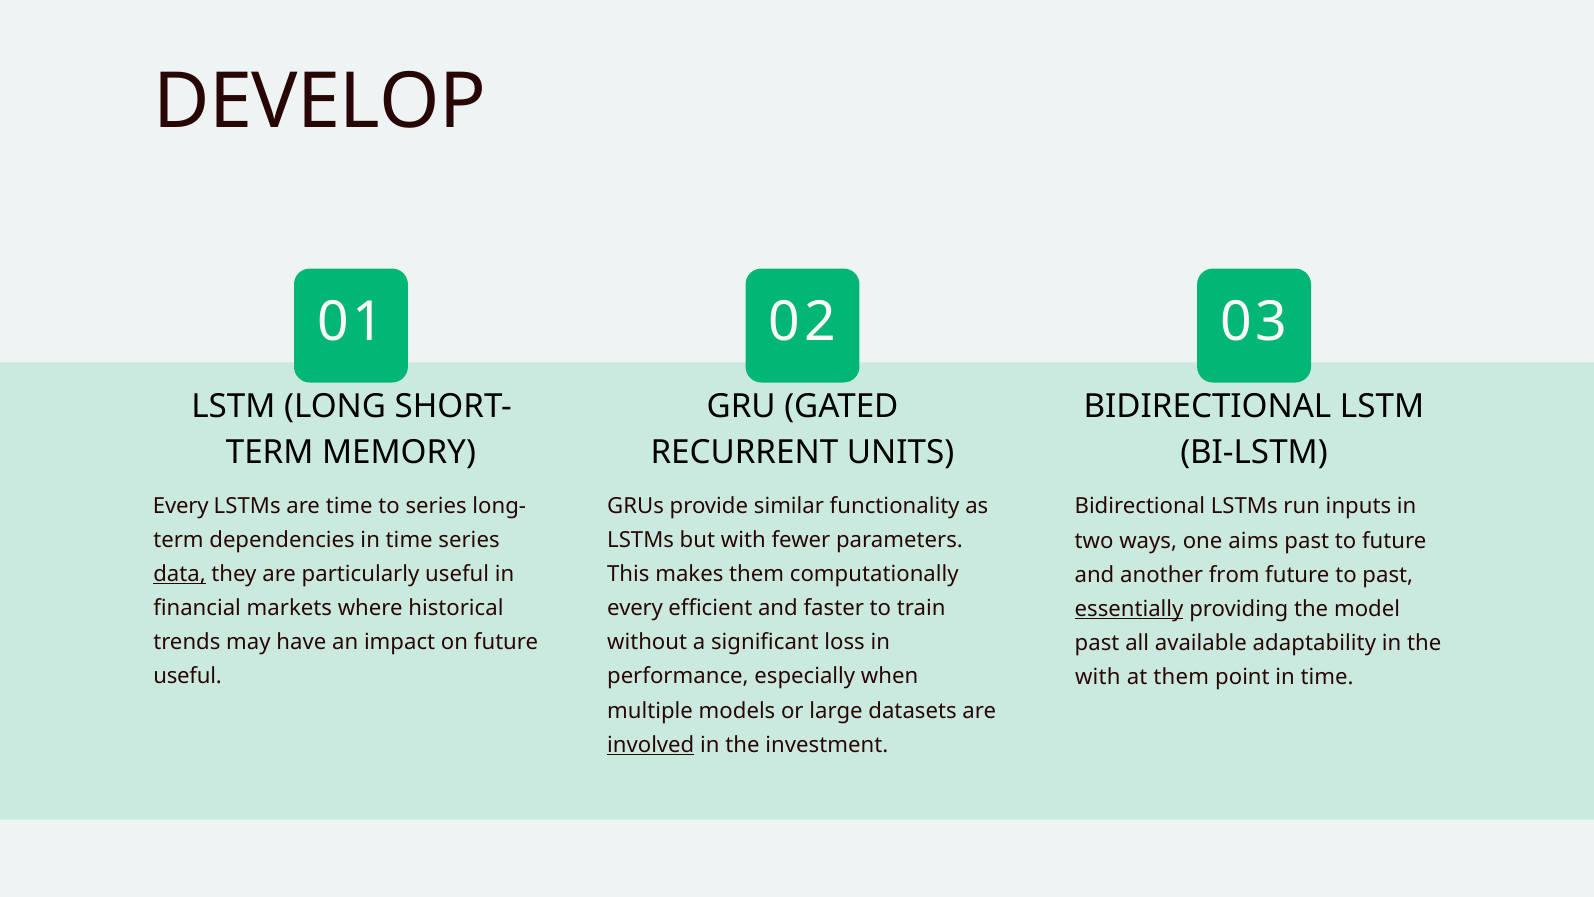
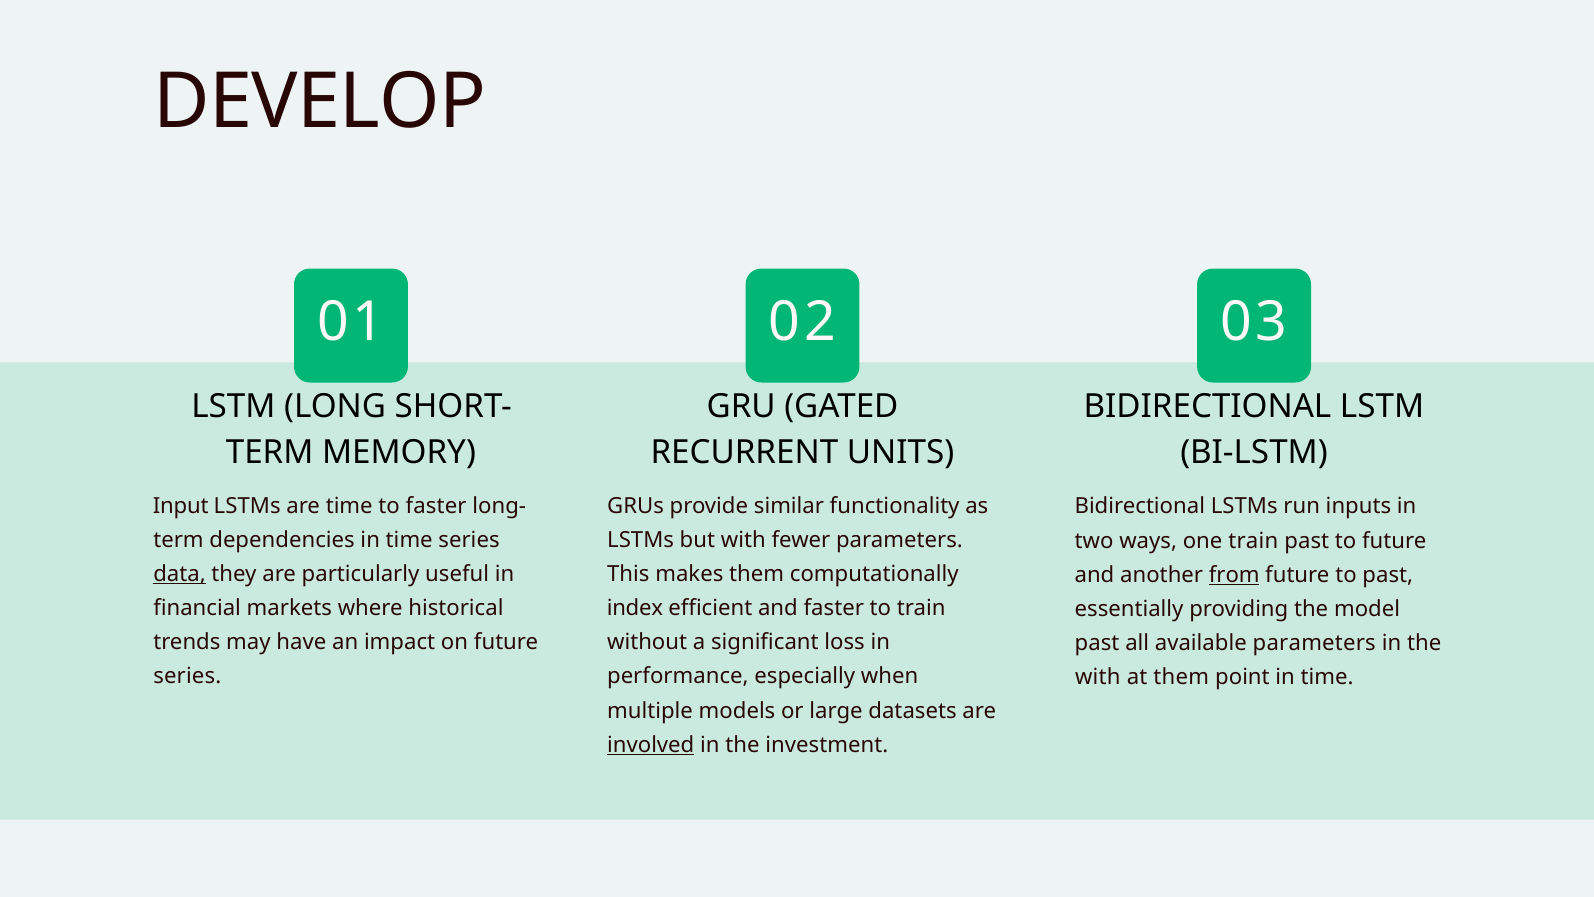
Every: Every -> Input (181, 506)
to series: series -> faster (436, 506)
one aims: aims -> train (1253, 541)
from underline: none -> present (1234, 575)
every: every -> index (635, 608)
essentially underline: present -> none (1129, 609)
available adaptability: adaptability -> parameters (1314, 643)
useful: useful -> series (187, 676)
